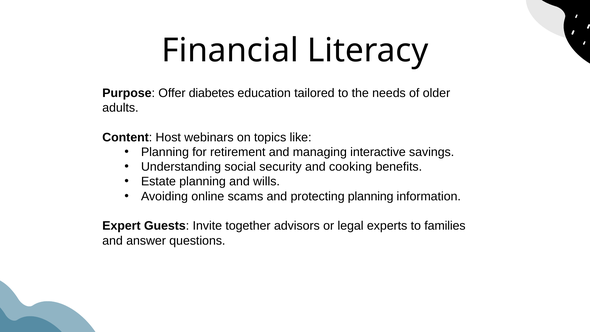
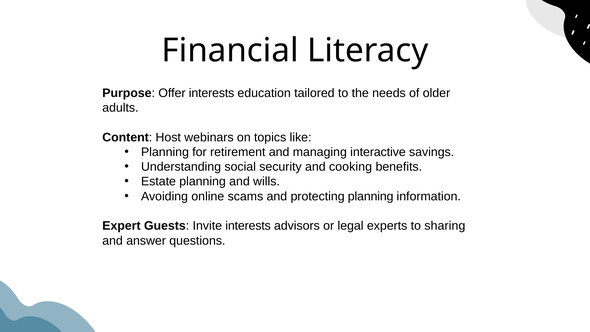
Offer diabetes: diabetes -> interests (212, 93)
Invite together: together -> interests (248, 226)
families: families -> sharing (445, 226)
